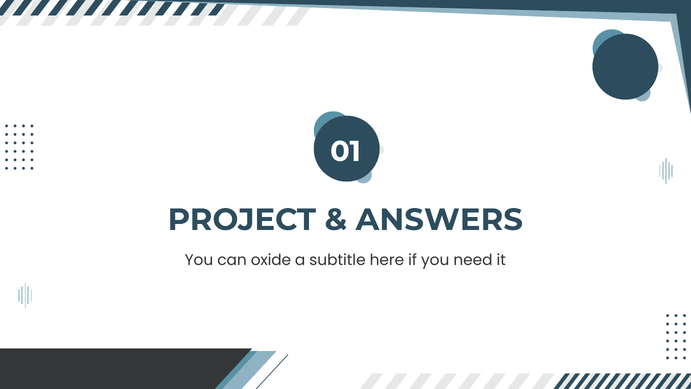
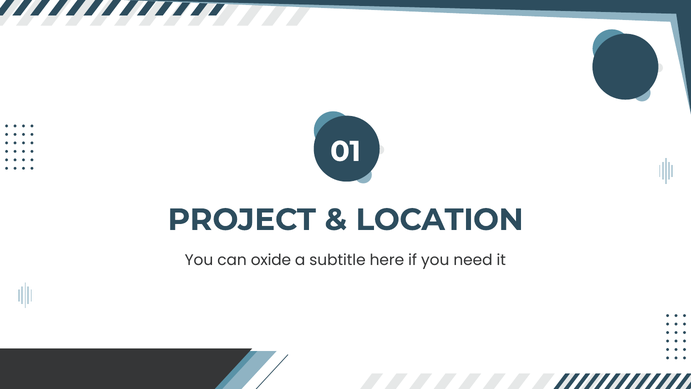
ANSWERS: ANSWERS -> LOCATION (440, 220)
